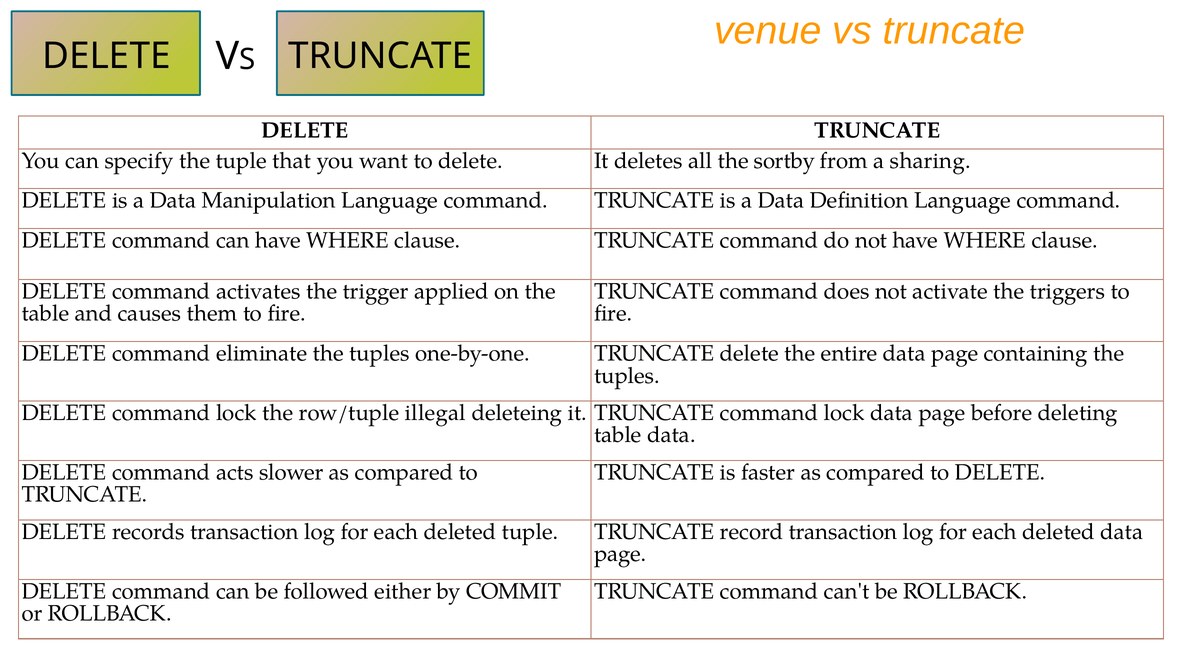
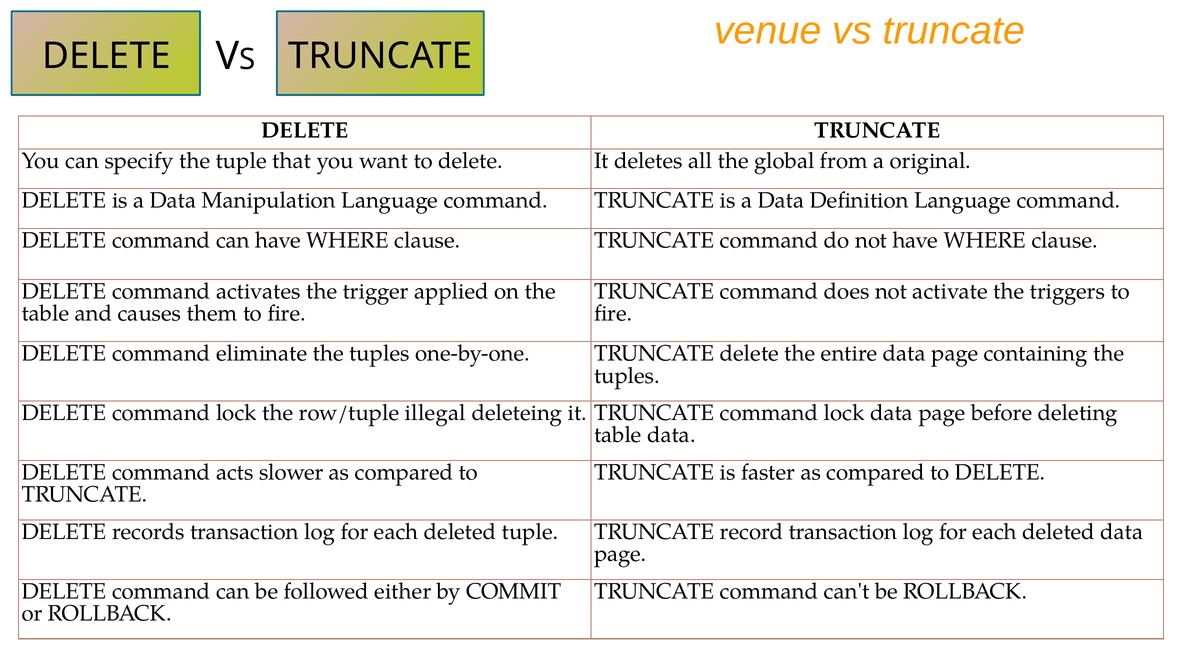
sortby: sortby -> global (784, 161)
sharing: sharing -> original (930, 161)
